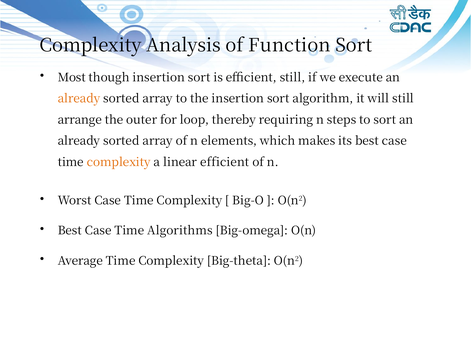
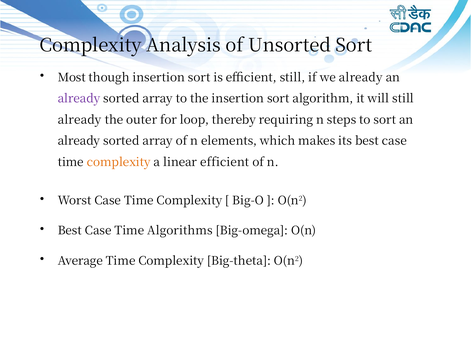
Function: Function -> Unsorted (290, 45)
we execute: execute -> already (361, 78)
already colour: orange -> purple (79, 99)
arrange: arrange -> already (80, 120)
